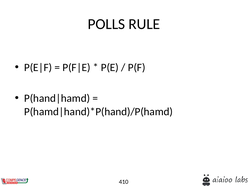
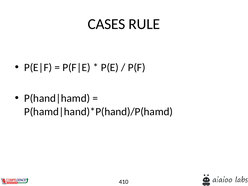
POLLS: POLLS -> CASES (106, 24)
